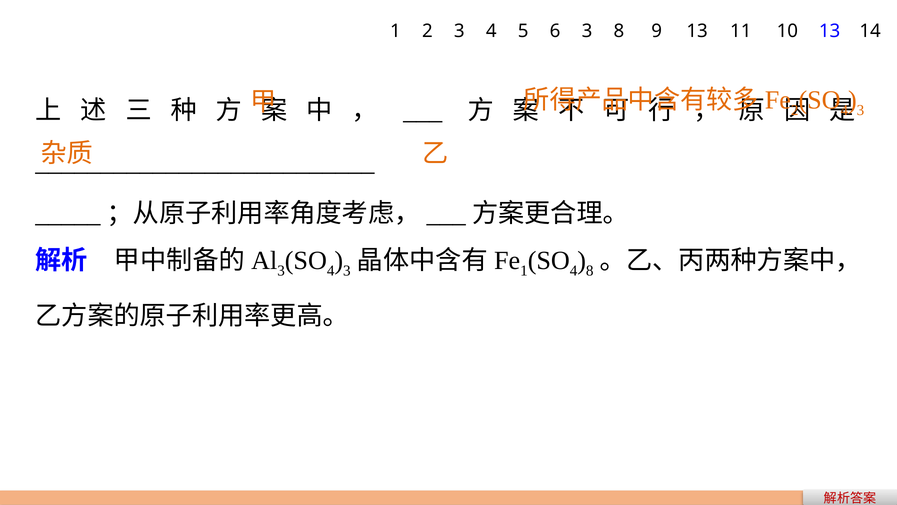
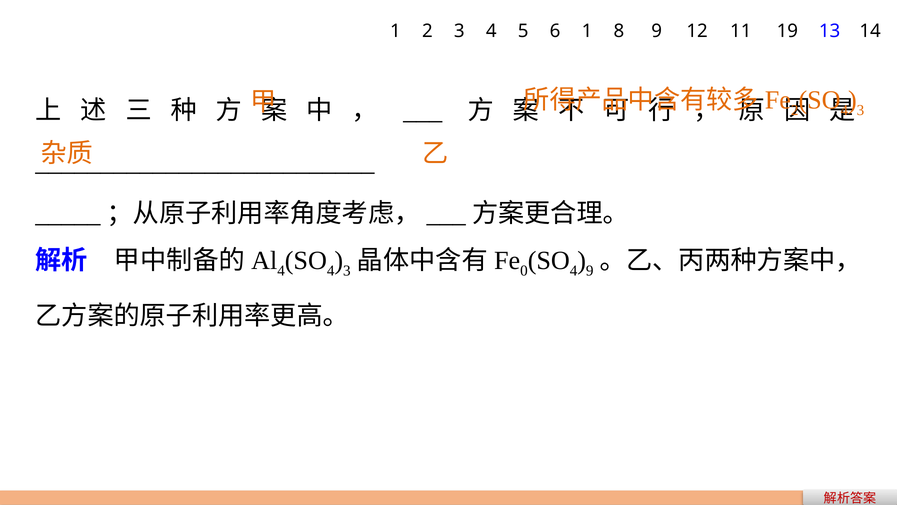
6 3: 3 -> 1 (587, 31)
9 13: 13 -> 12 (697, 31)
10: 10 -> 19 (787, 31)
3: 3 -> 4 (281, 271)
1: 1 -> 0 (524, 271)
8: 8 -> 9 (590, 271)
